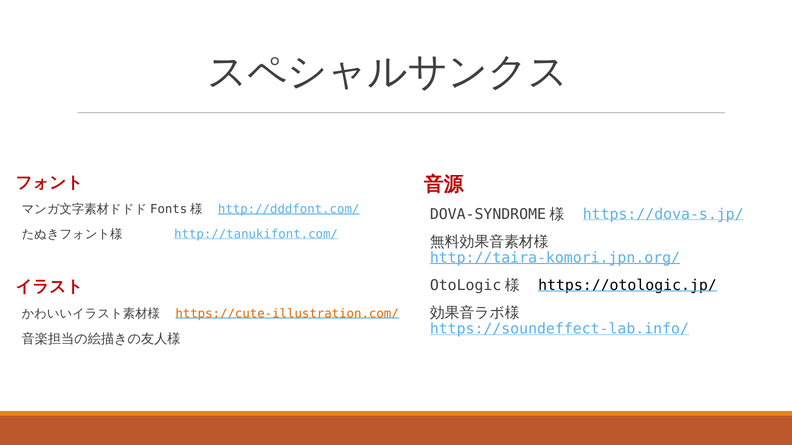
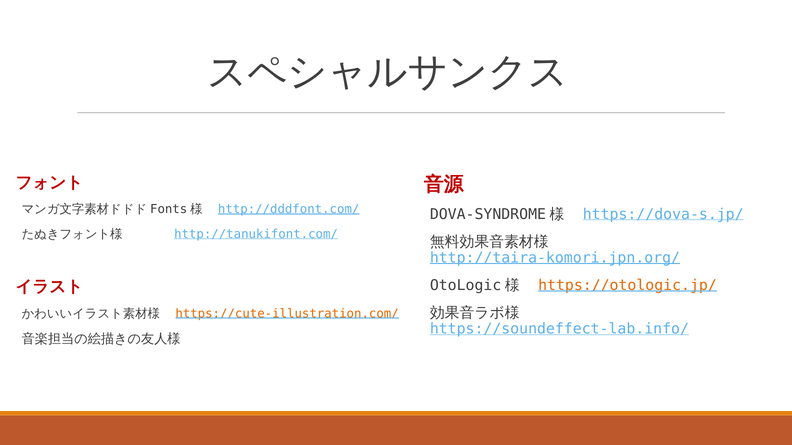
https://otologic.jp/ colour: black -> orange (627, 286)
